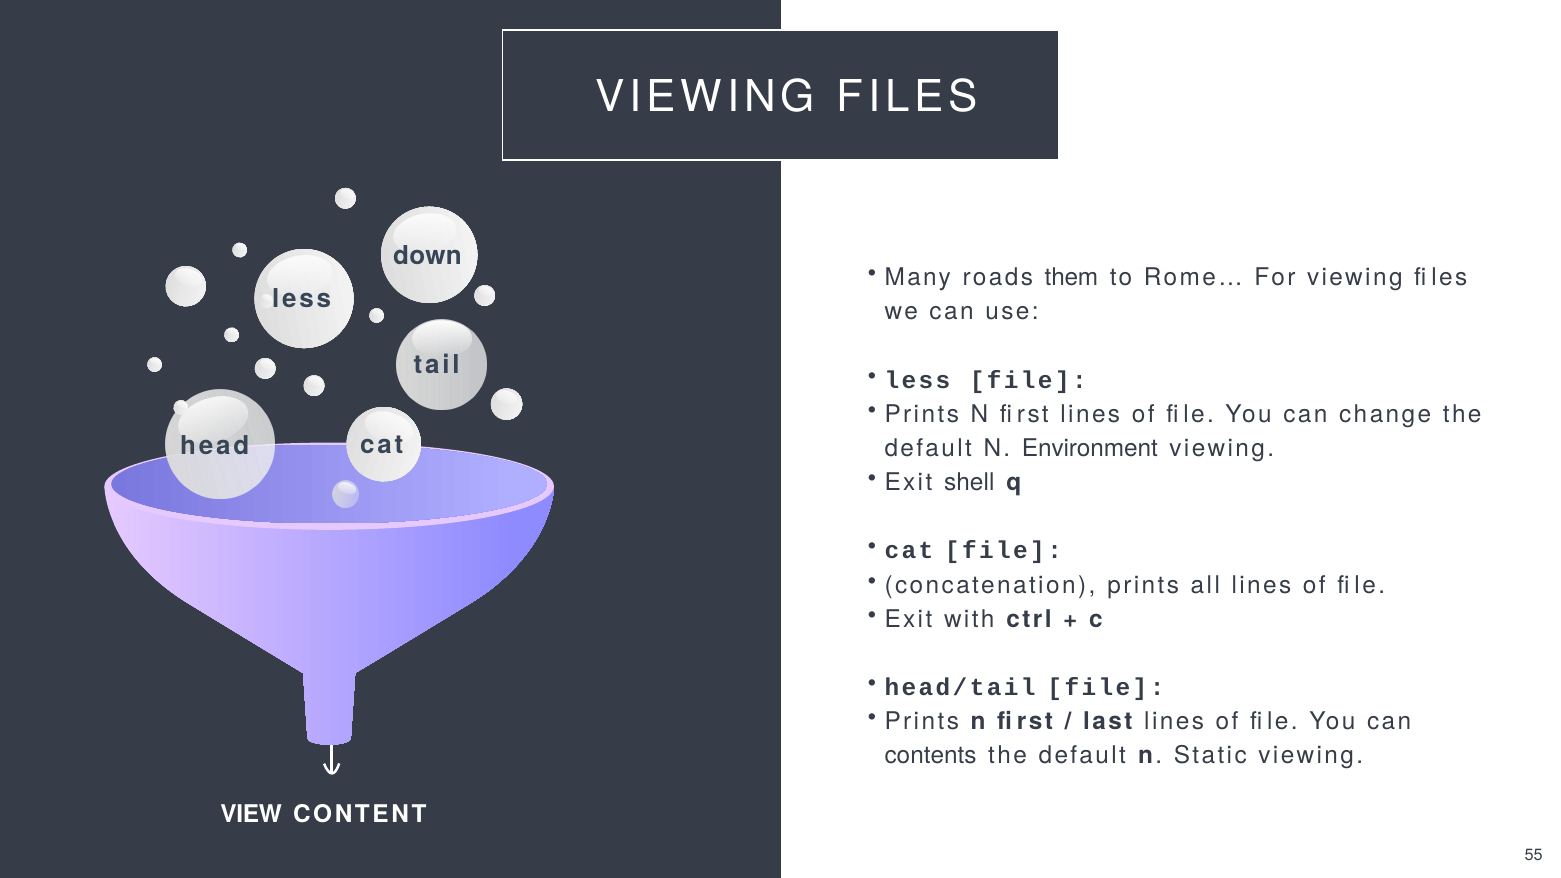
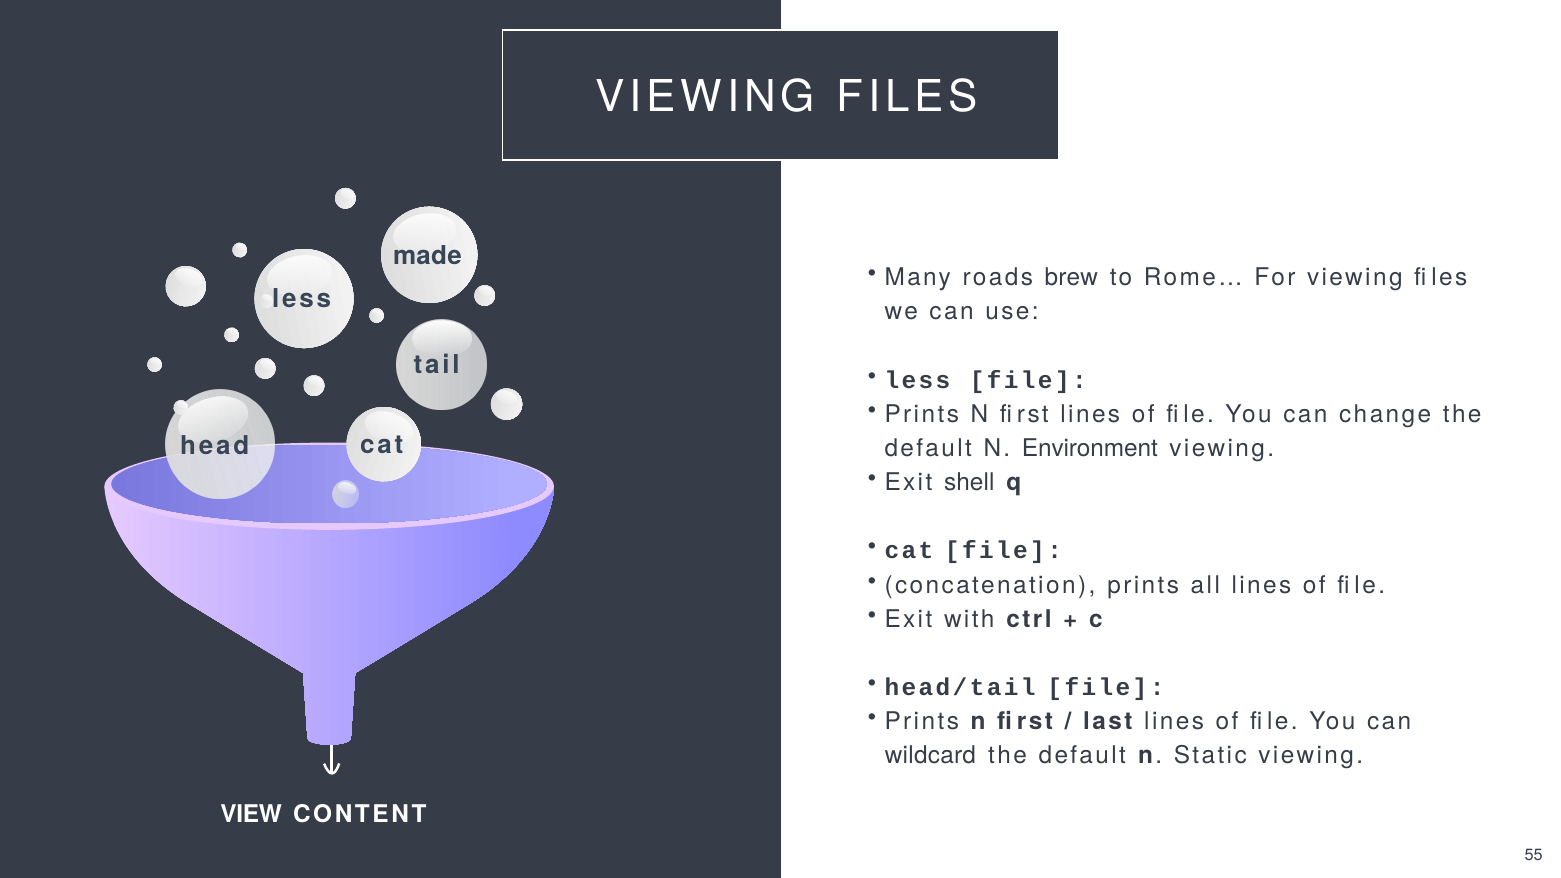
down: down -> made (427, 256)
them: them -> brew (1071, 278)
contents: contents -> wildcard (930, 756)
